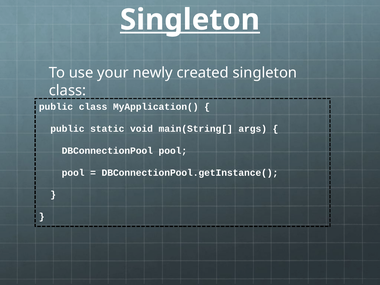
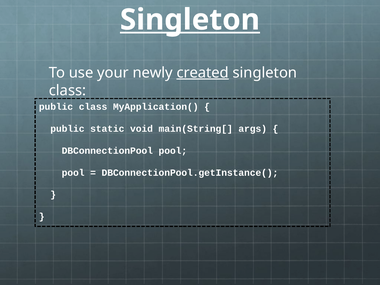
created underline: none -> present (203, 73)
